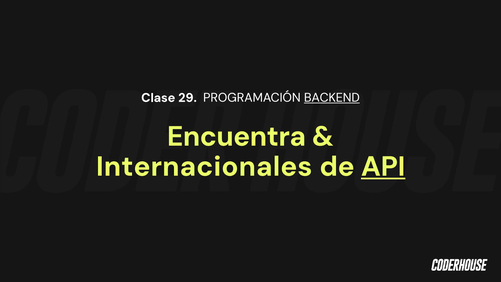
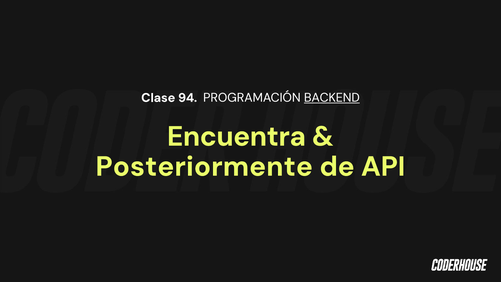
29: 29 -> 94 (188, 98)
Internacionales: Internacionales -> Posteriormente (204, 166)
API underline: present -> none (383, 166)
